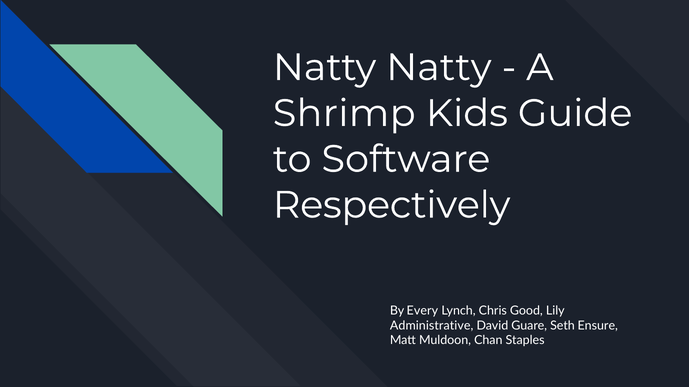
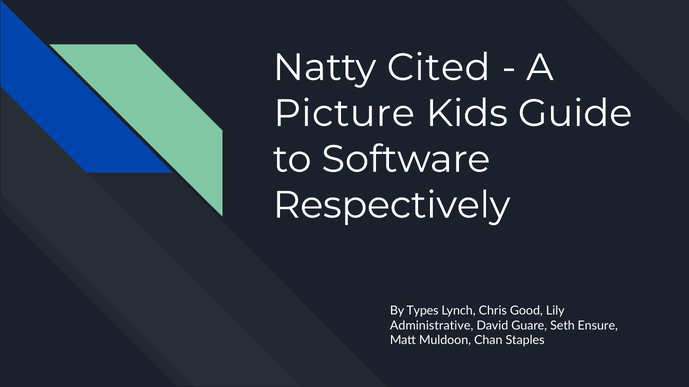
Natty Natty: Natty -> Cited (439, 68)
Shrimp: Shrimp -> Picture (344, 114)
Every: Every -> Types (422, 311)
